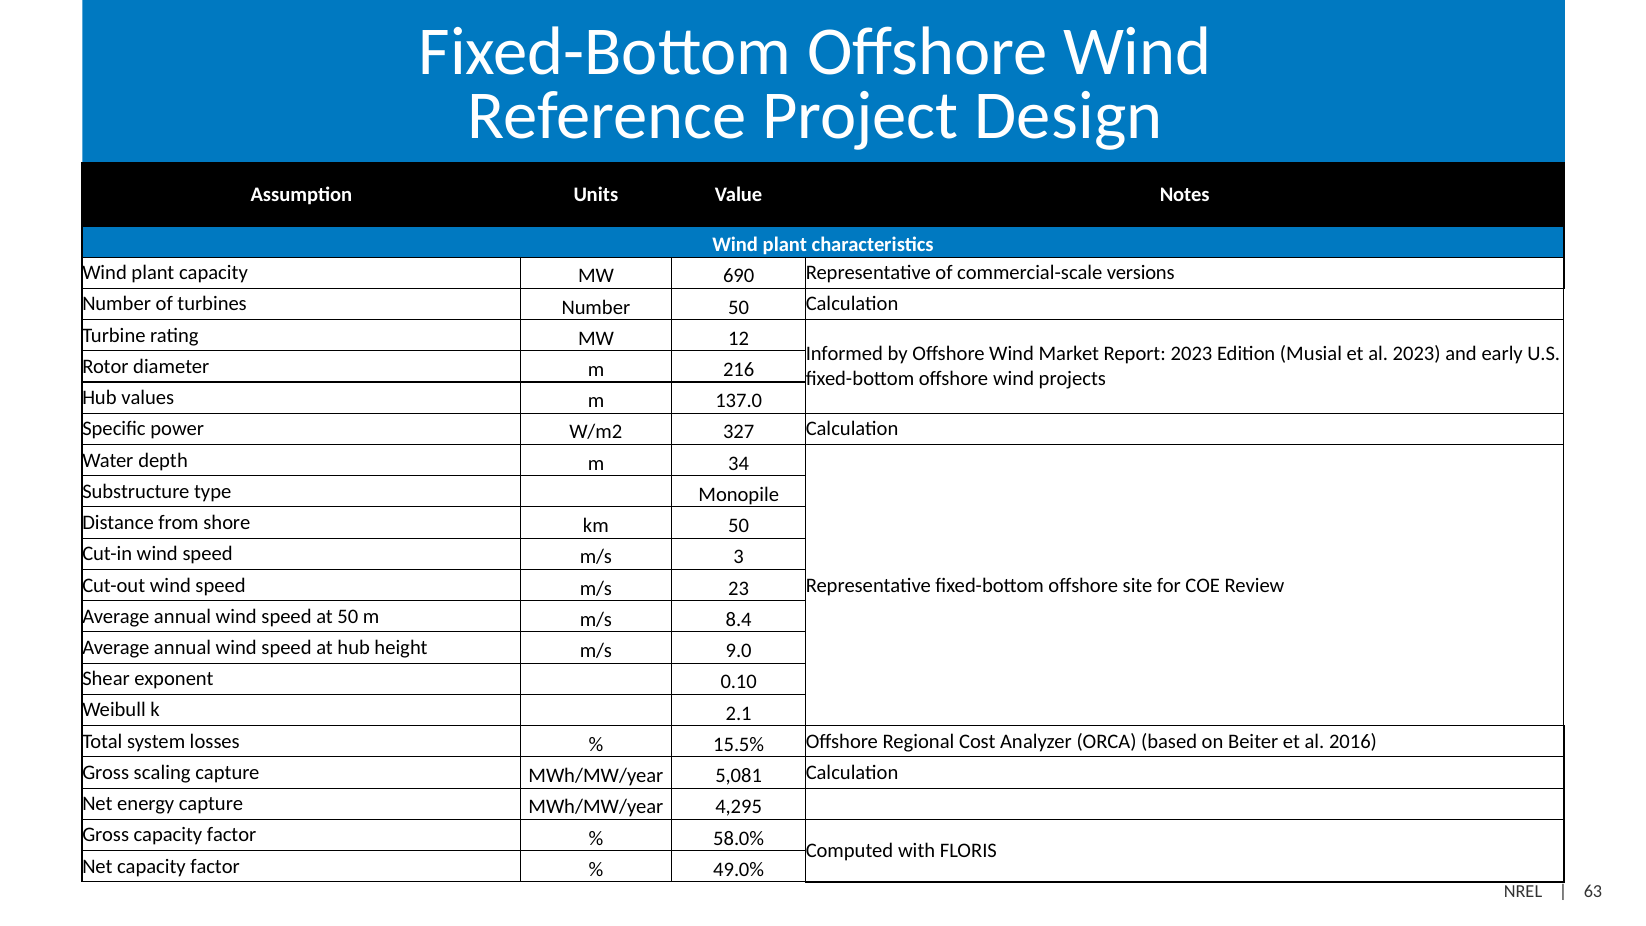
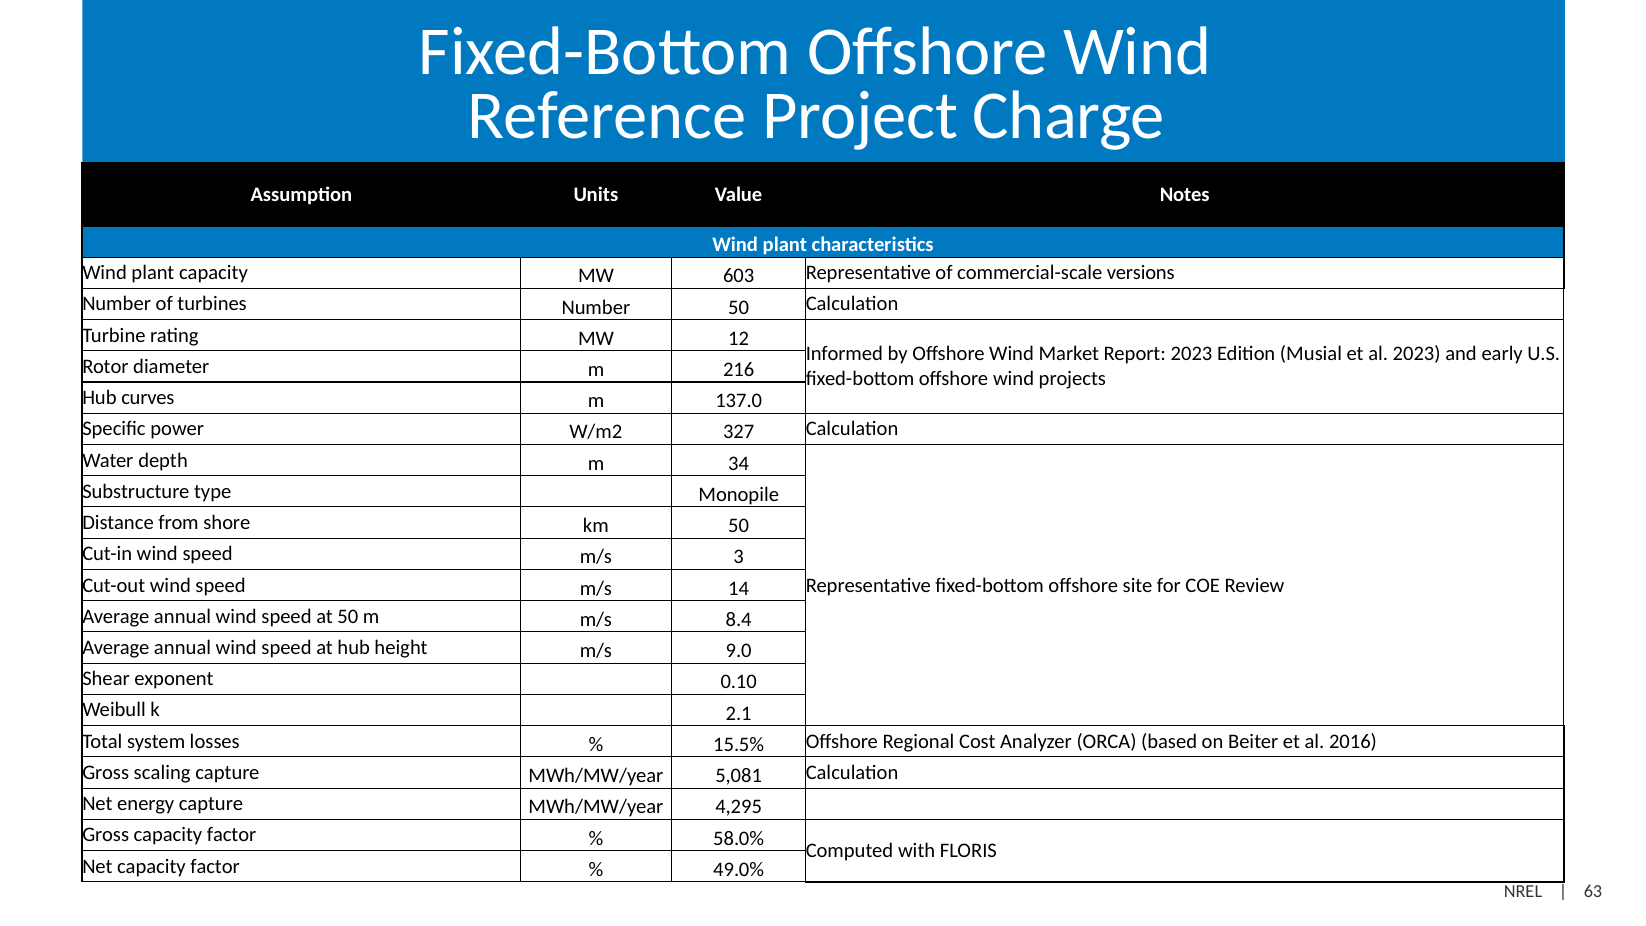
Design: Design -> Charge (1069, 116)
690: 690 -> 603 (739, 276)
values: values -> curves (148, 398)
23: 23 -> 14 (739, 588)
